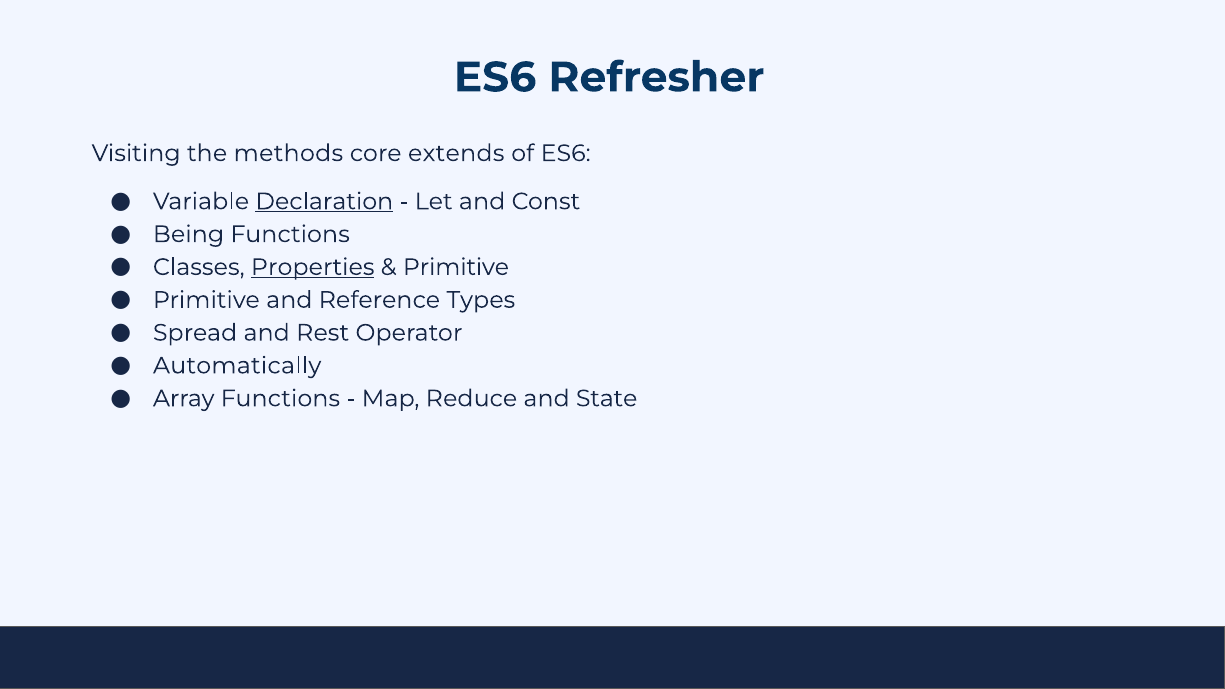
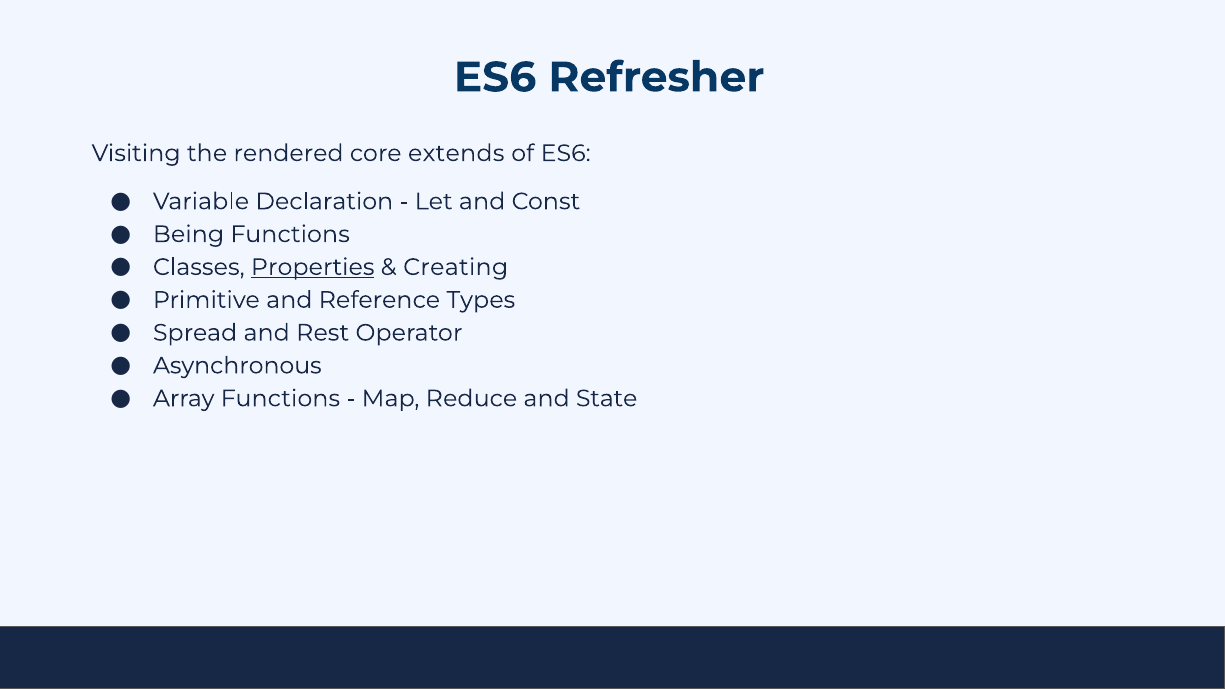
methods: methods -> rendered (288, 153)
Declaration underline: present -> none (324, 201)
Primitive: Primitive -> Creating (456, 267)
Automatically: Automatically -> Asynchronous (237, 366)
